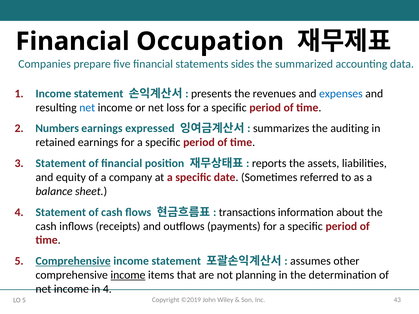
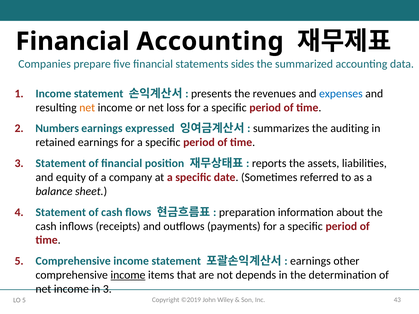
Financial Occupation: Occupation -> Accounting (210, 41)
net colour: blue -> orange (87, 108)
transactions: transactions -> preparation (247, 212)
Comprehensive underline: present -> none (73, 261)
assumes: assumes -> earnings (310, 261)
planning: planning -> depends (256, 275)
in 4: 4 -> 3 (107, 289)
